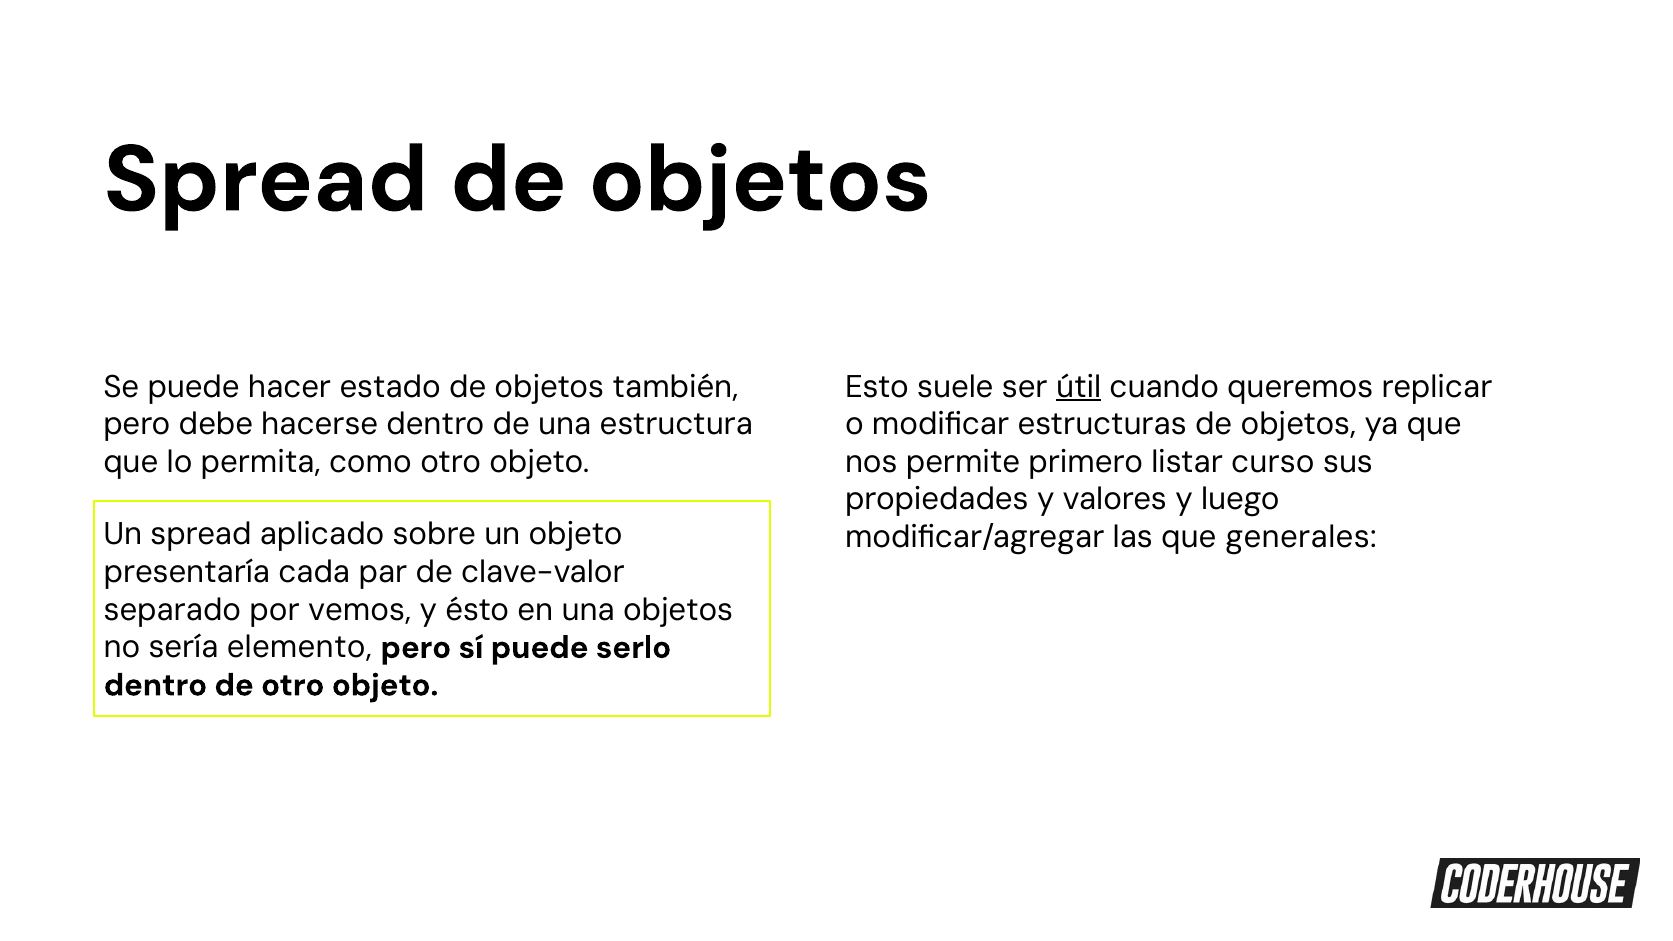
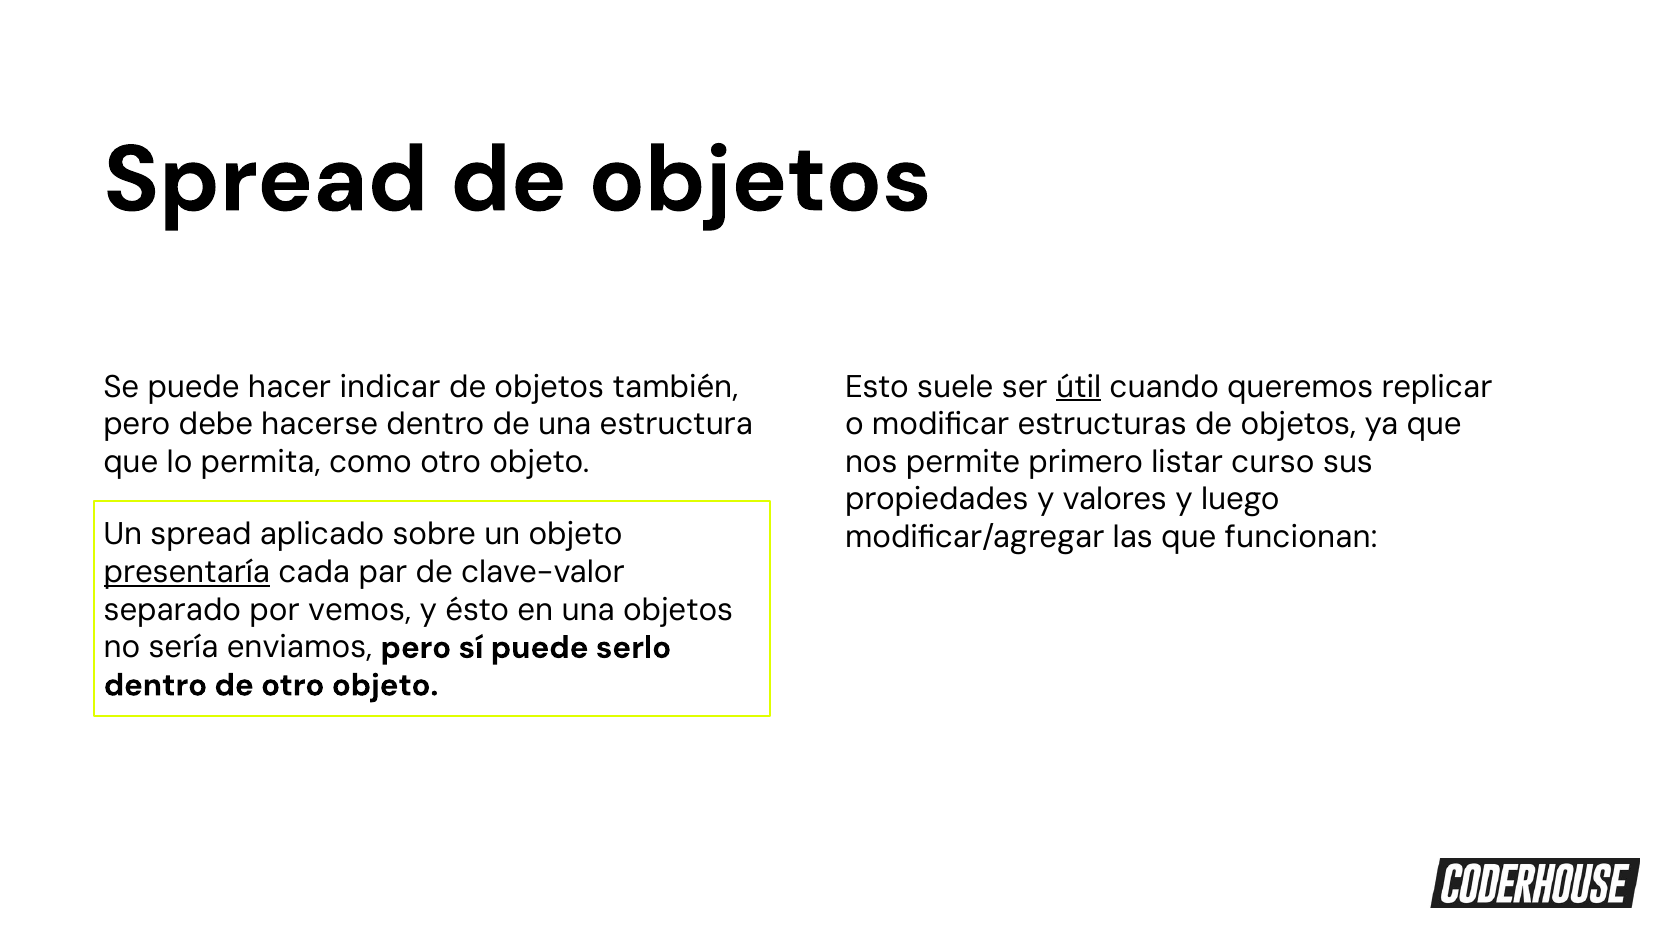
estado: estado -> indicar (390, 387)
generales: generales -> funcionan (1301, 537)
presentaría underline: none -> present (187, 572)
elemento: elemento -> enviamos (300, 648)
